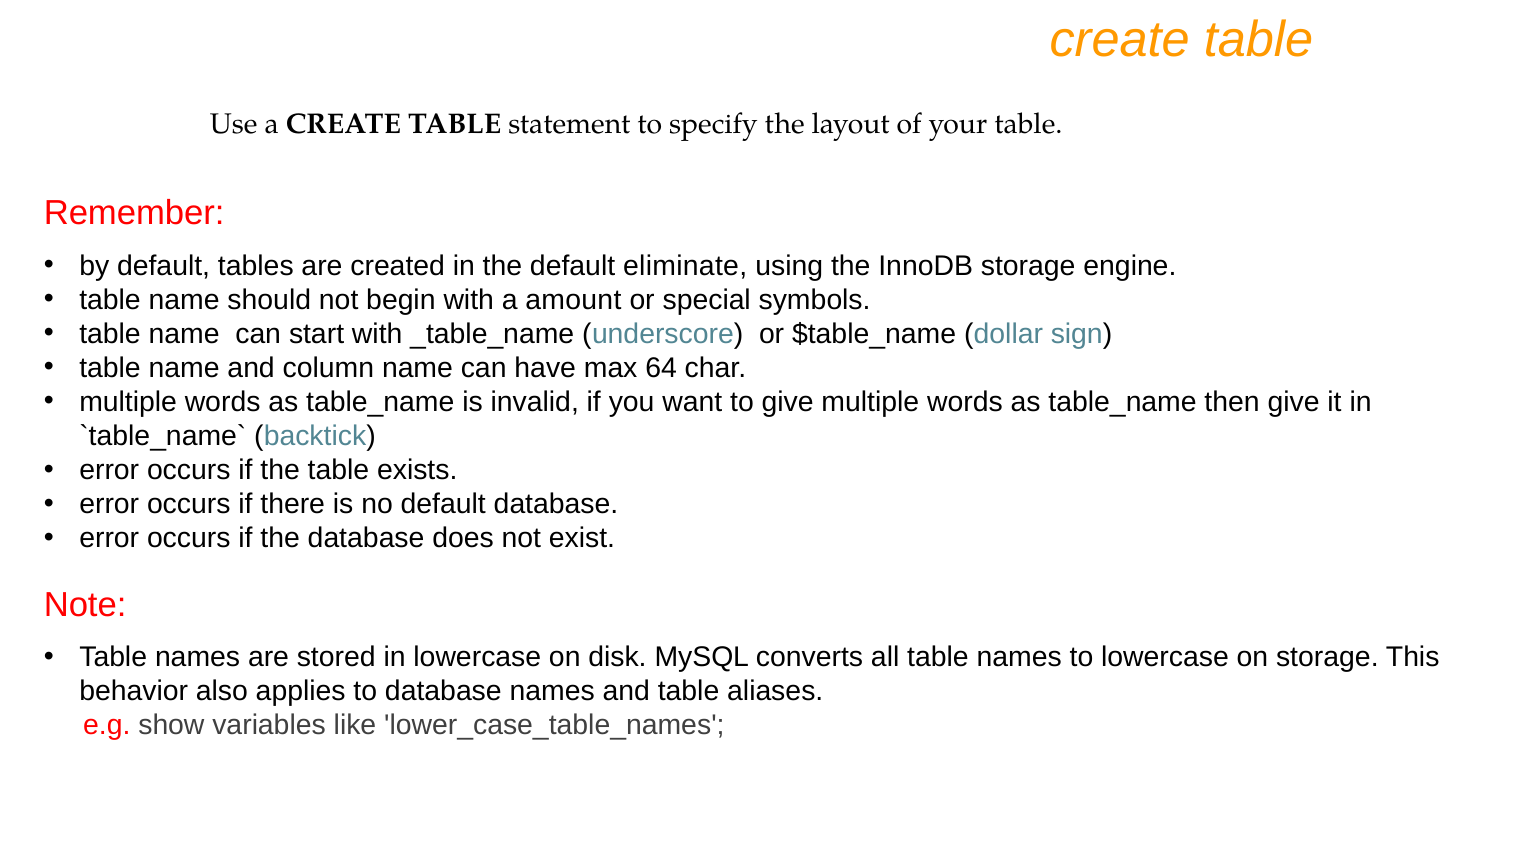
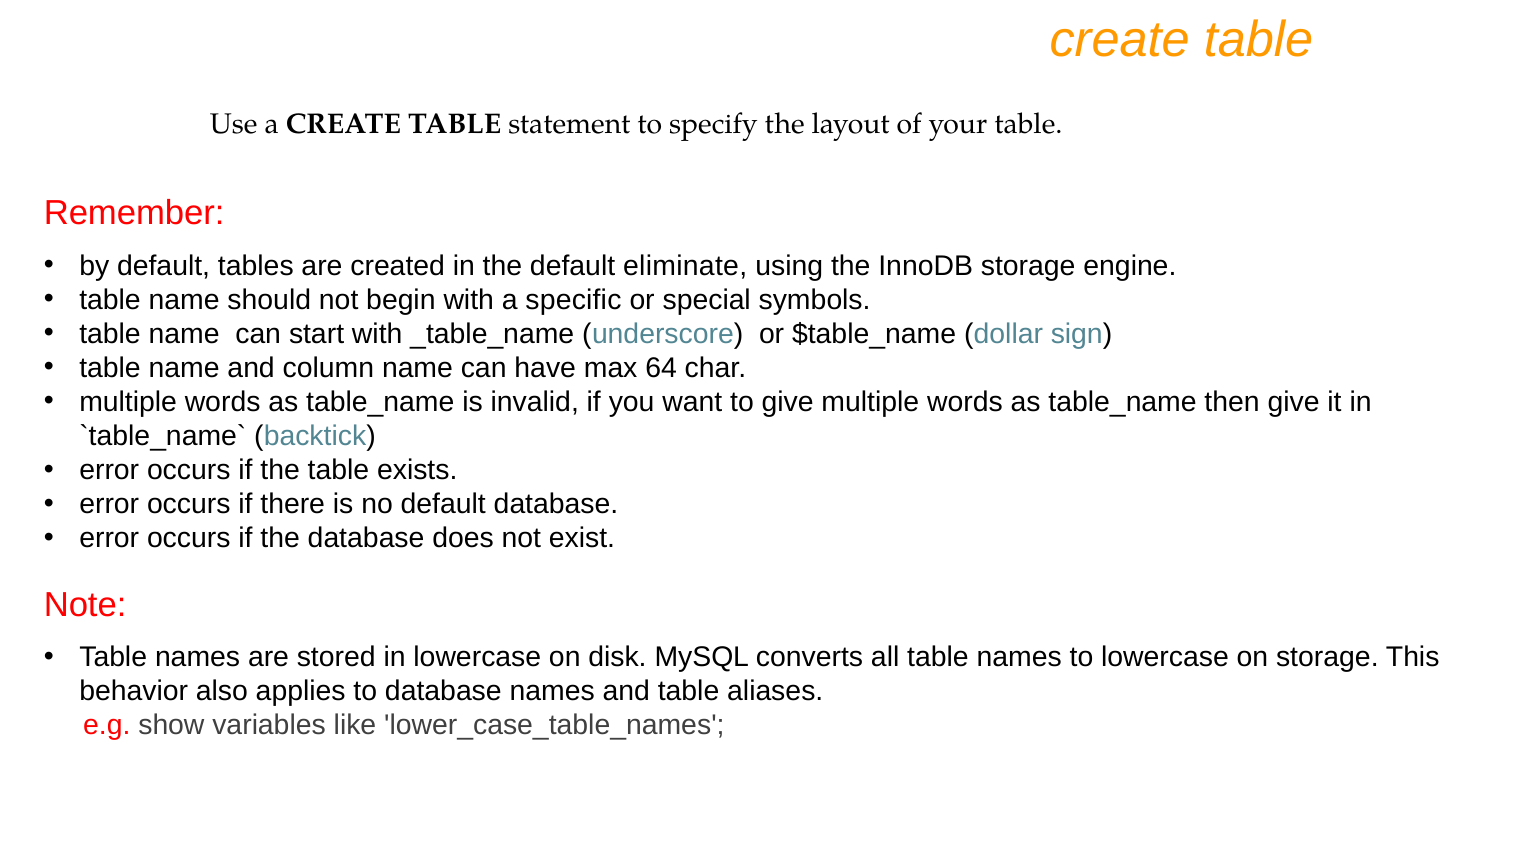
amount: amount -> specific (573, 300)
